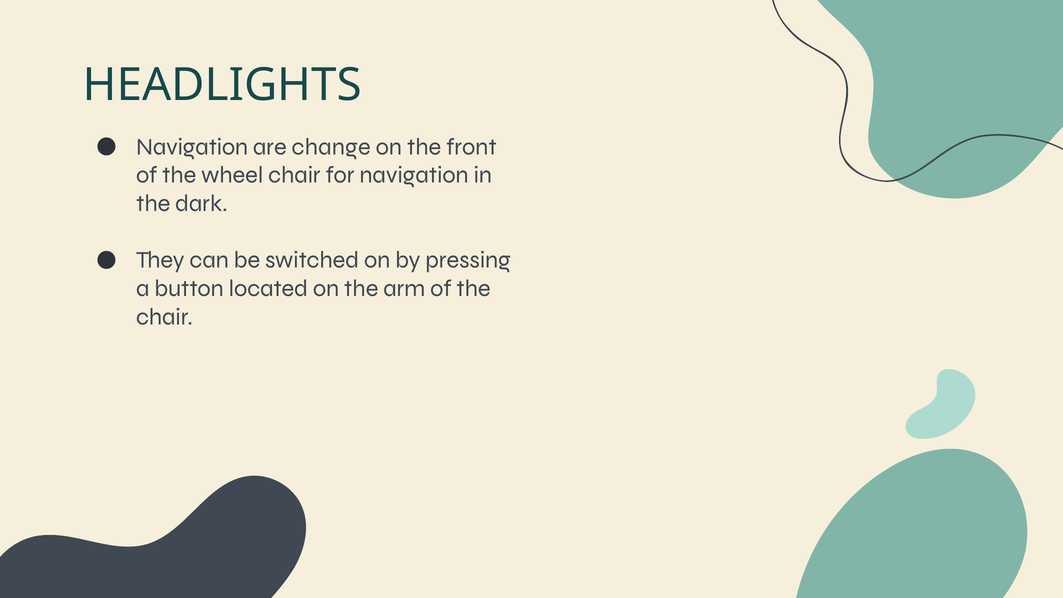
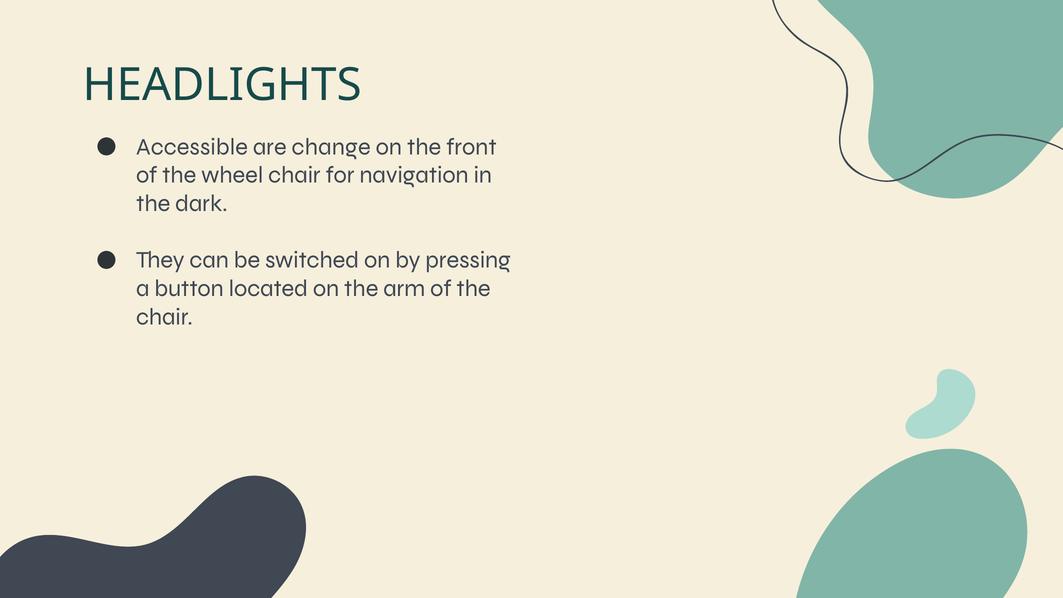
Navigation: Navigation -> Accessible (192, 147)
